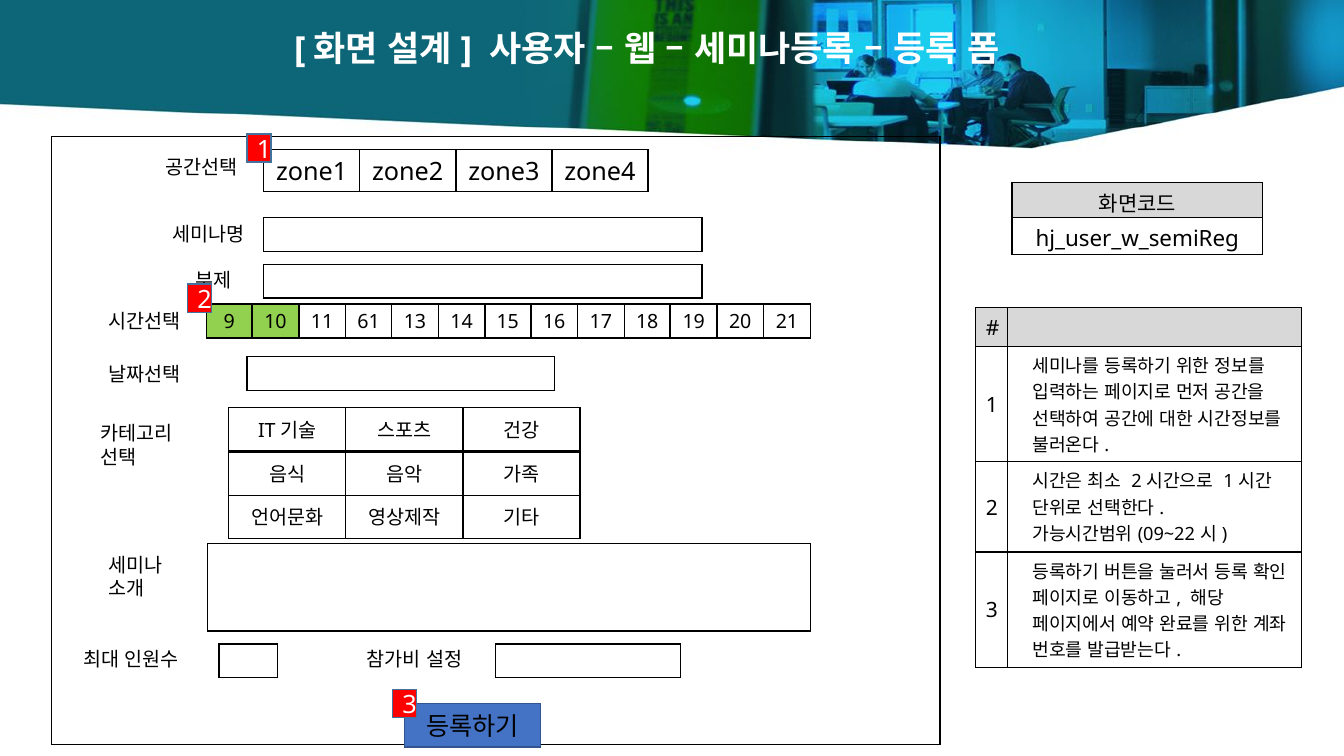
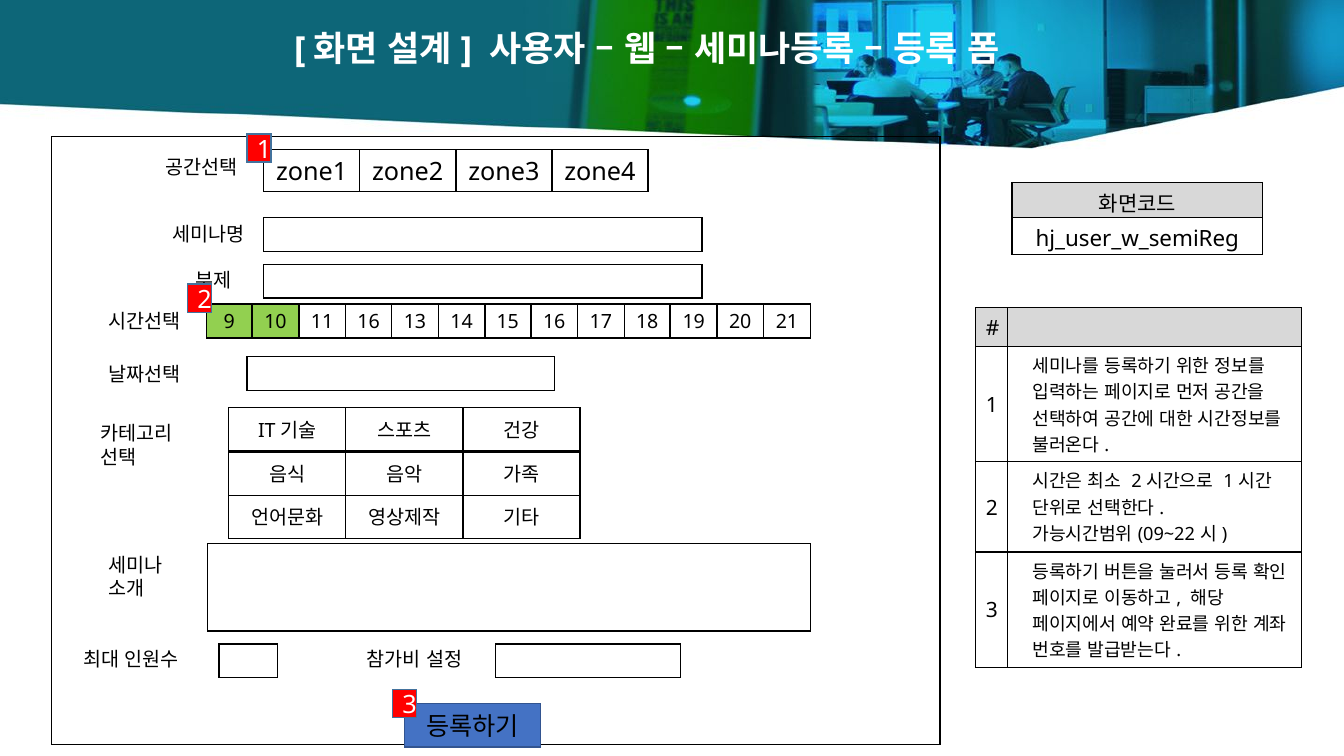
11 61: 61 -> 16 (369, 322)
